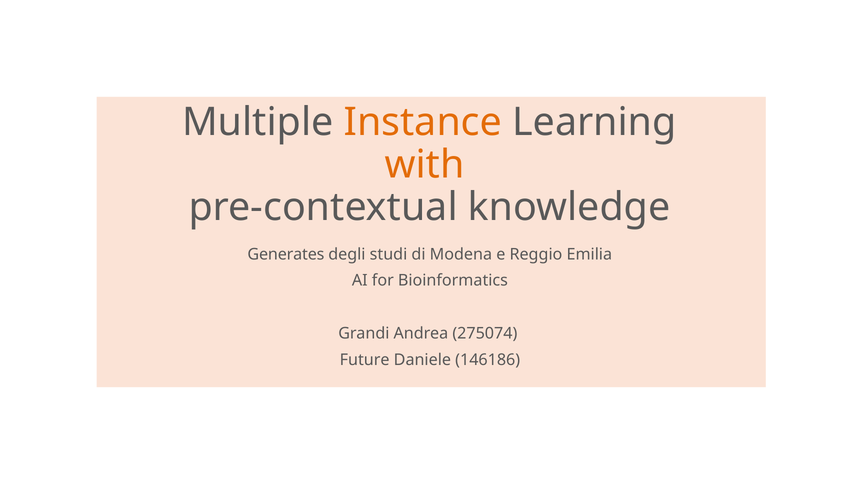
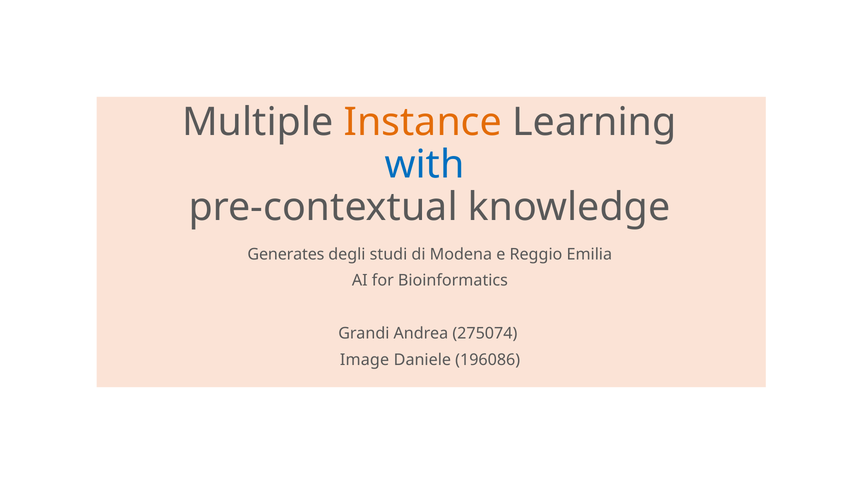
with colour: orange -> blue (425, 165)
Future: Future -> Image (365, 360)
146186: 146186 -> 196086 (488, 360)
